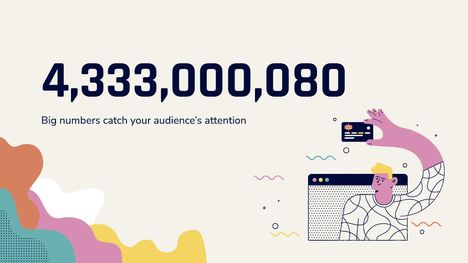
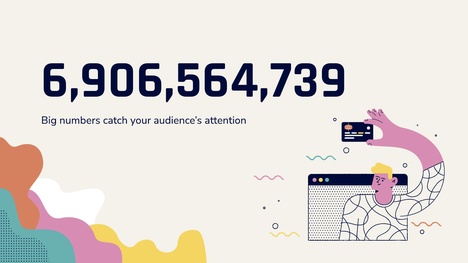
4,333,000,080: 4,333,000,080 -> 6,906,564,739 (194, 80)
